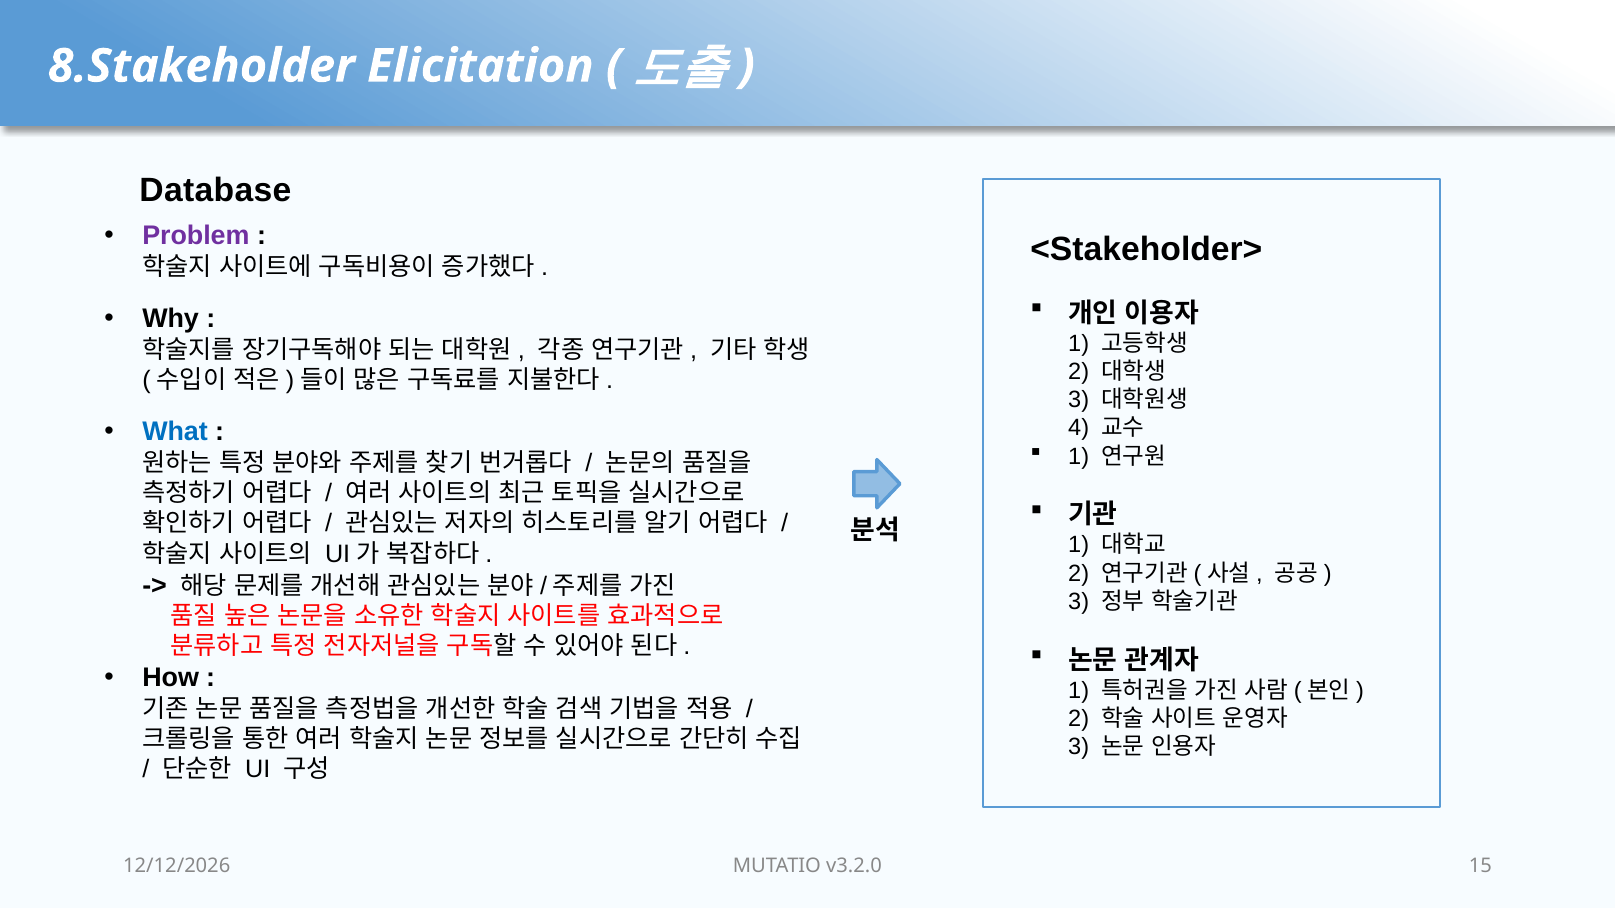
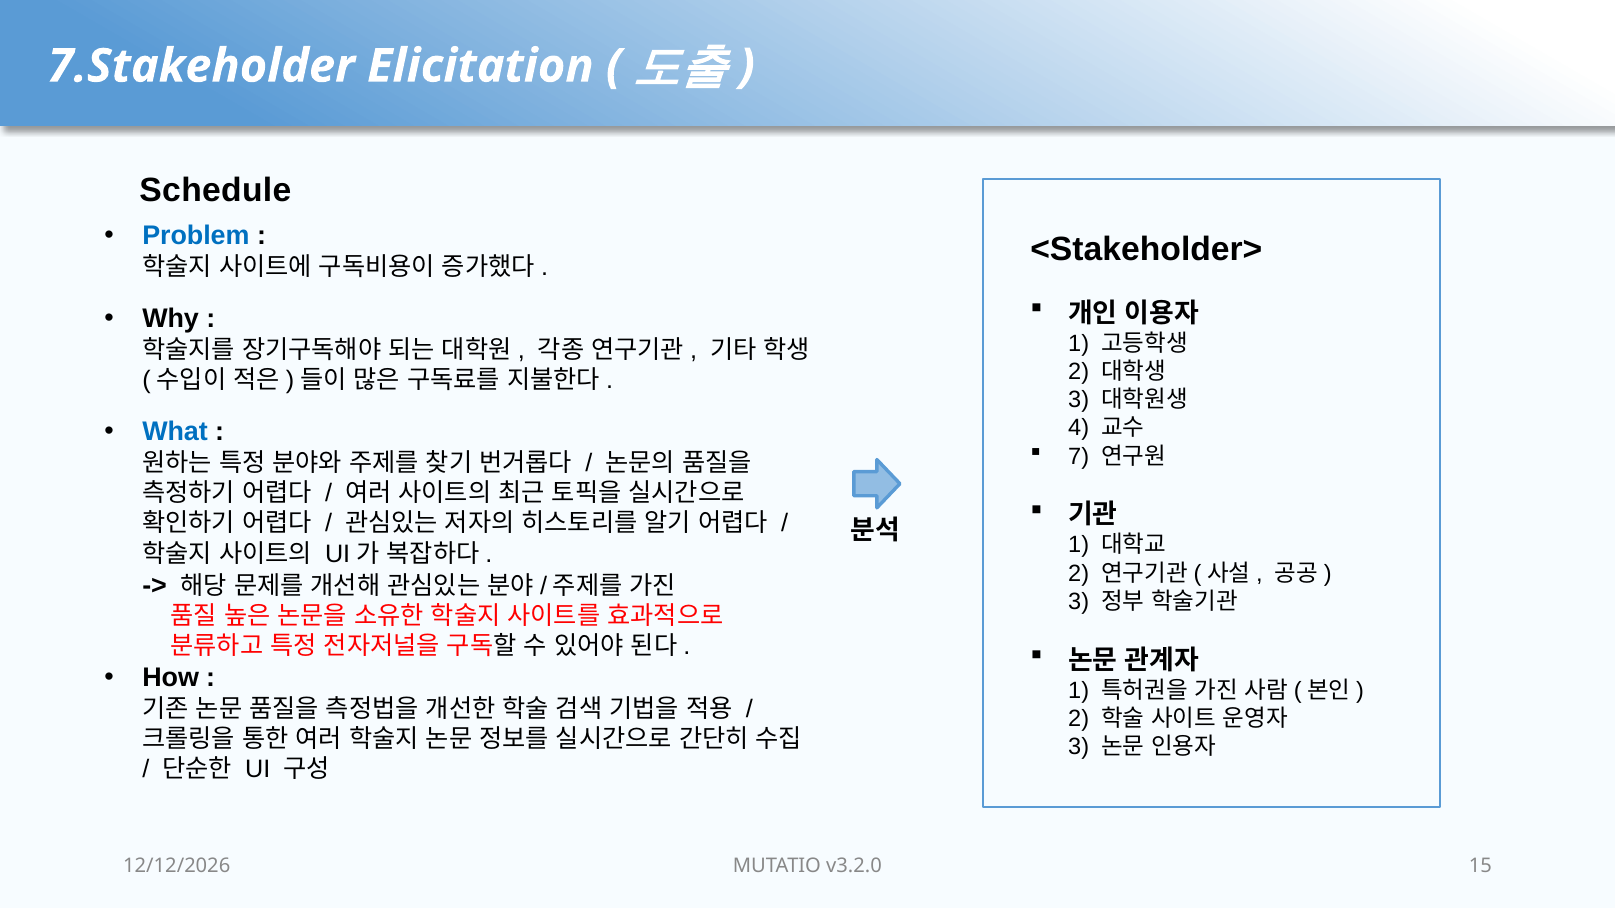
8.Stakeholder: 8.Stakeholder -> 7.Stakeholder (201, 66)
Database: Database -> Schedule (215, 191)
Problem colour: purple -> blue (196, 236)
1: 1 -> 7 (1079, 457)
